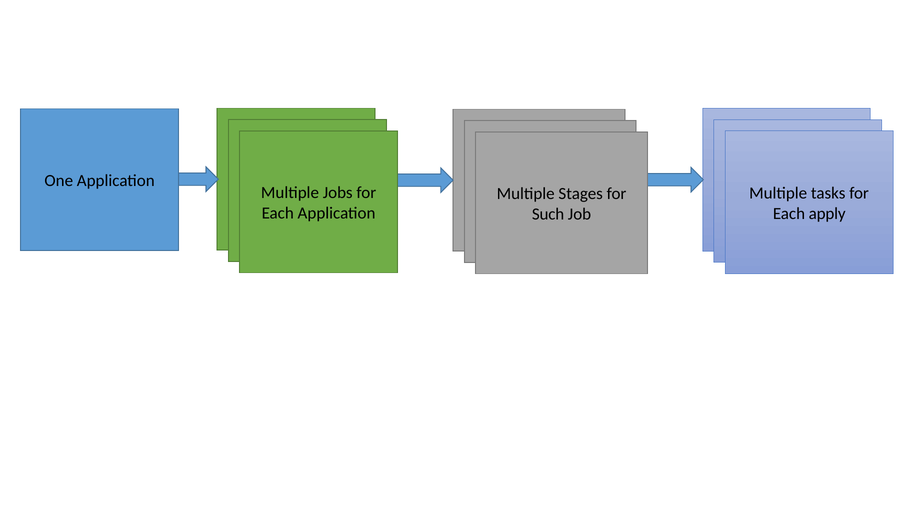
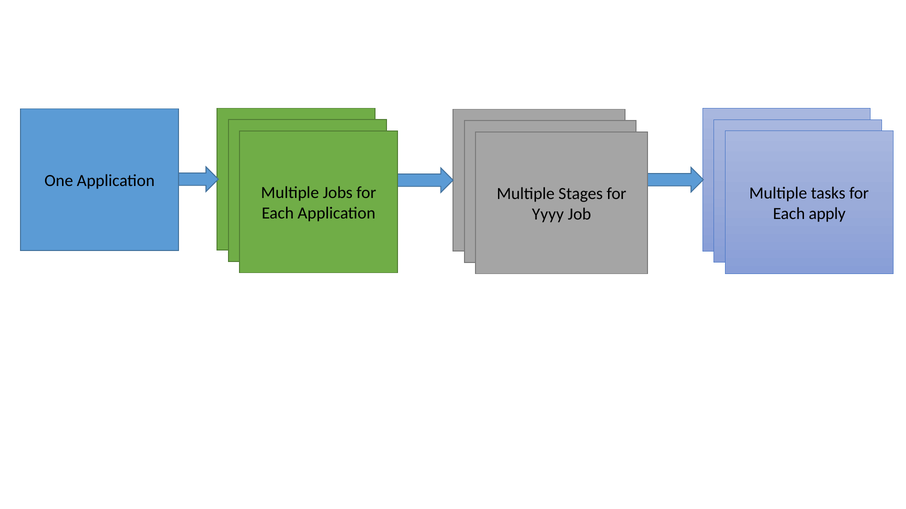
Such: Such -> Yyyy (548, 214)
